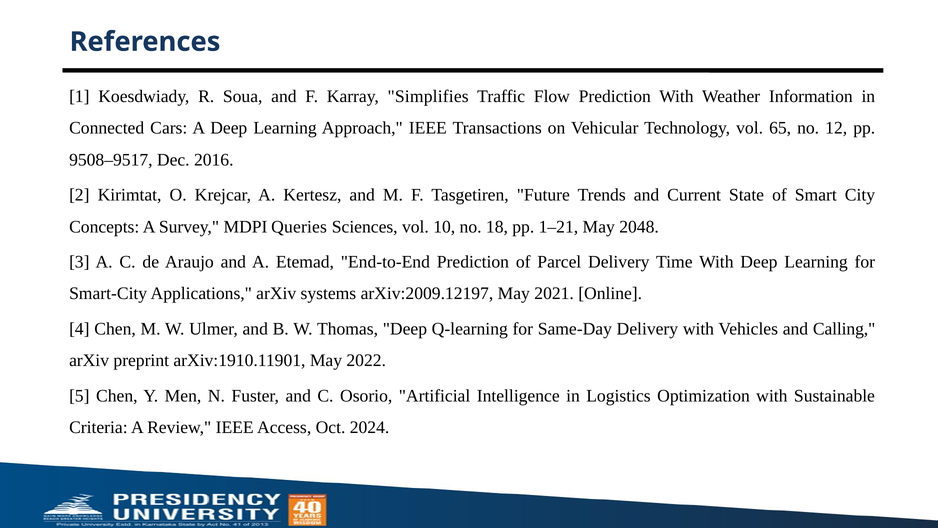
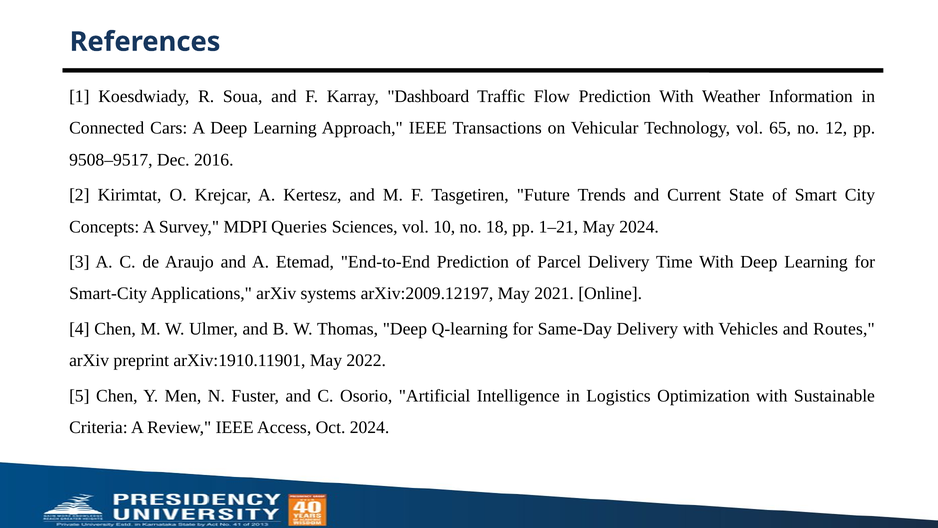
Simplifies: Simplifies -> Dashboard (428, 96)
May 2048: 2048 -> 2024 (639, 227)
Calling: Calling -> Routes (844, 329)
